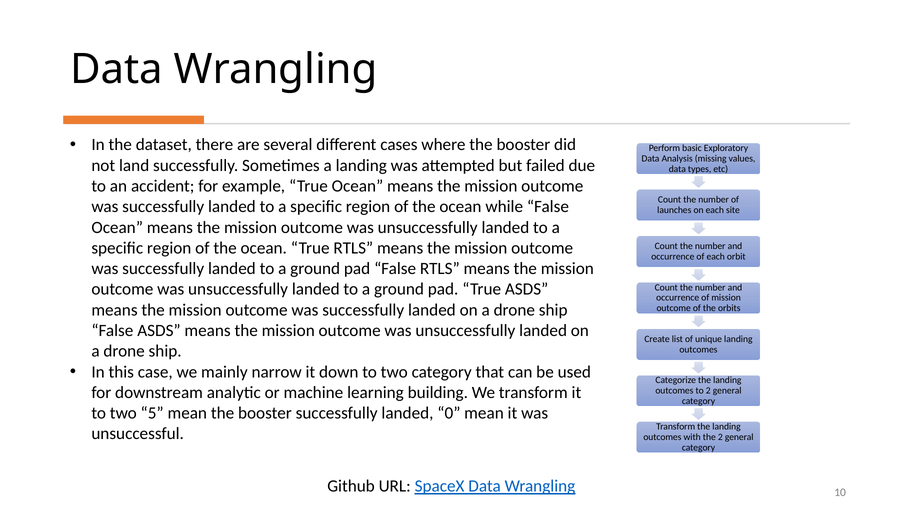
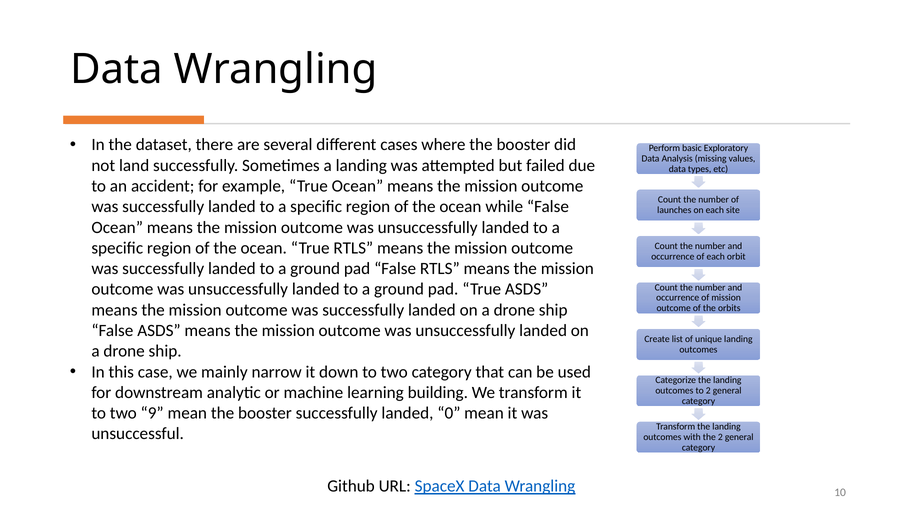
5: 5 -> 9 (152, 413)
